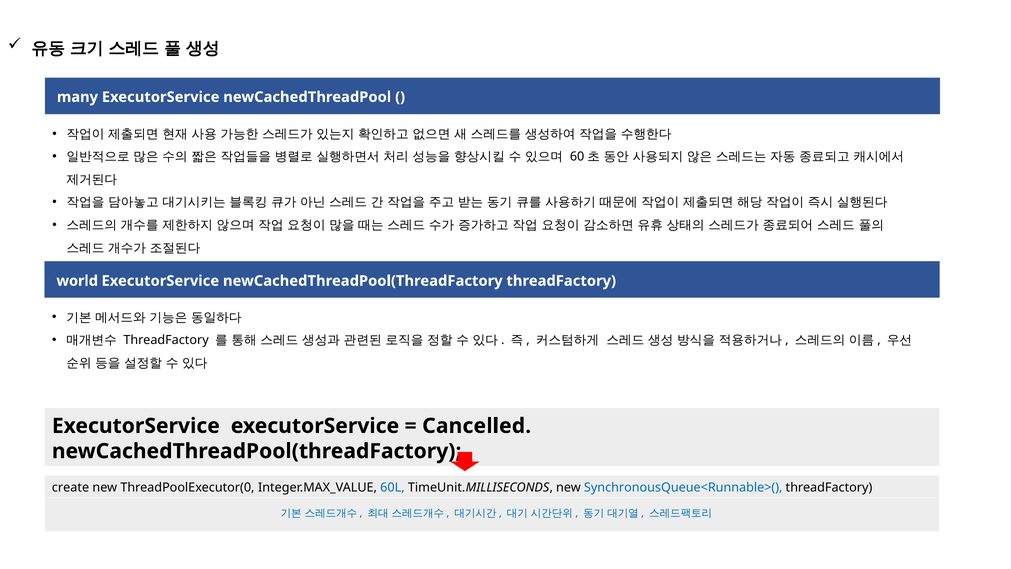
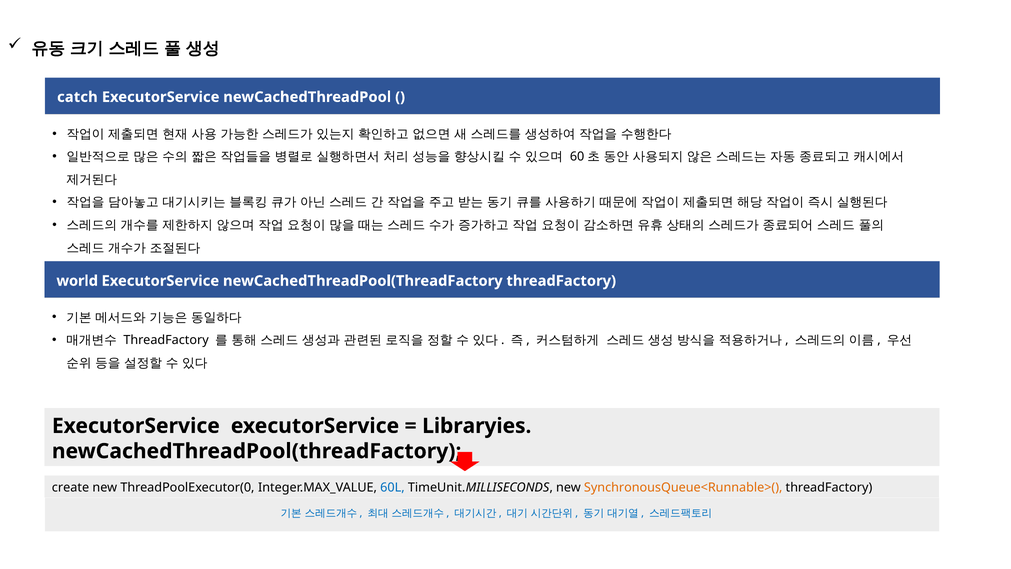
many: many -> catch (77, 97)
Cancelled: Cancelled -> Libraryies (477, 426)
SynchronousQueue<Runnable>( colour: blue -> orange (683, 487)
